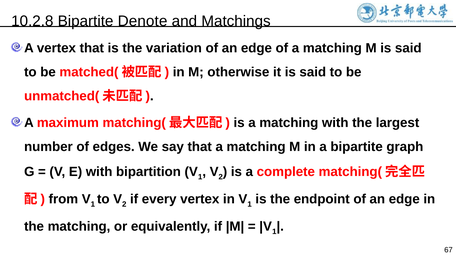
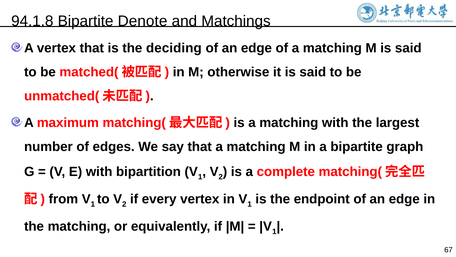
10.2.8: 10.2.8 -> 94.1.8 (32, 21)
variation: variation -> deciding (174, 48)
